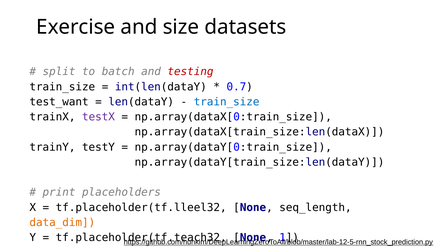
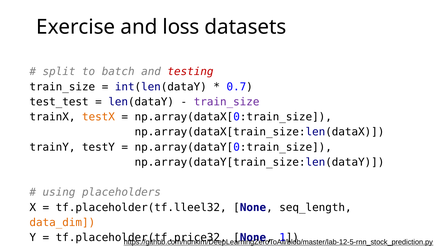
size: size -> loss (181, 27)
test_want: test_want -> test_test (59, 102)
train_size colour: blue -> purple (227, 102)
testX colour: purple -> orange (98, 117)
print: print -> using (59, 192)
tf.placeholder(tf.teach32: tf.placeholder(tf.teach32 -> tf.placeholder(tf.price32 (141, 237)
